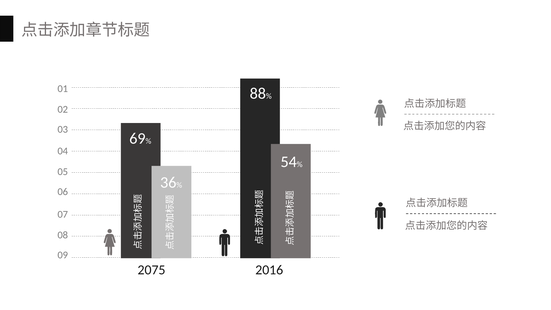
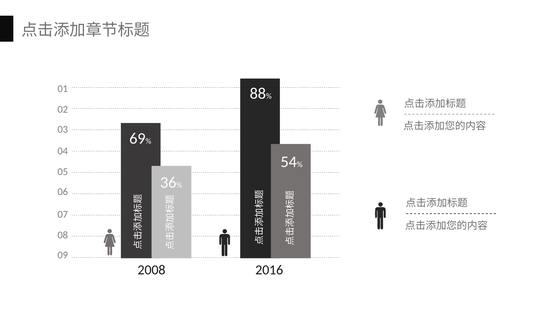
2075: 2075 -> 2008 (152, 270)
